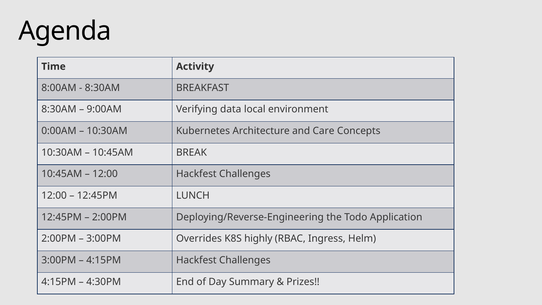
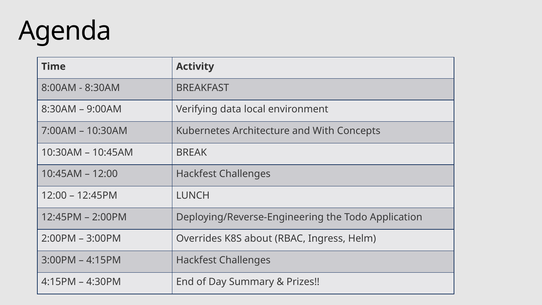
0:00AM: 0:00AM -> 7:00AM (59, 131)
Care: Care -> With (324, 131)
highly: highly -> about (258, 239)
